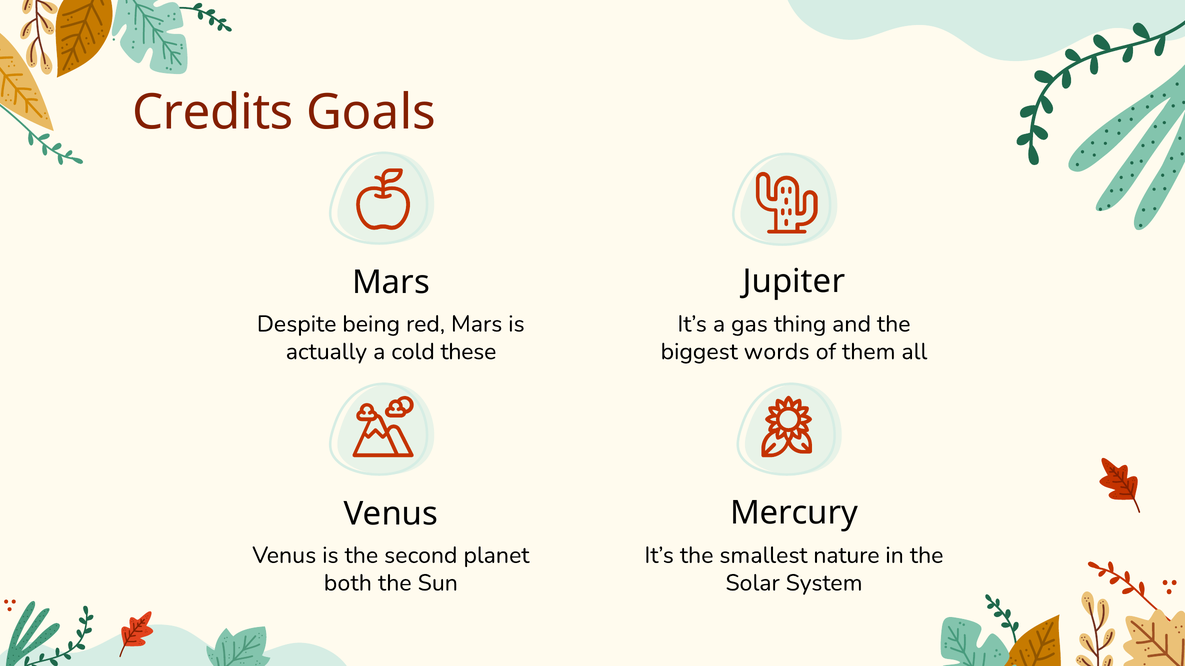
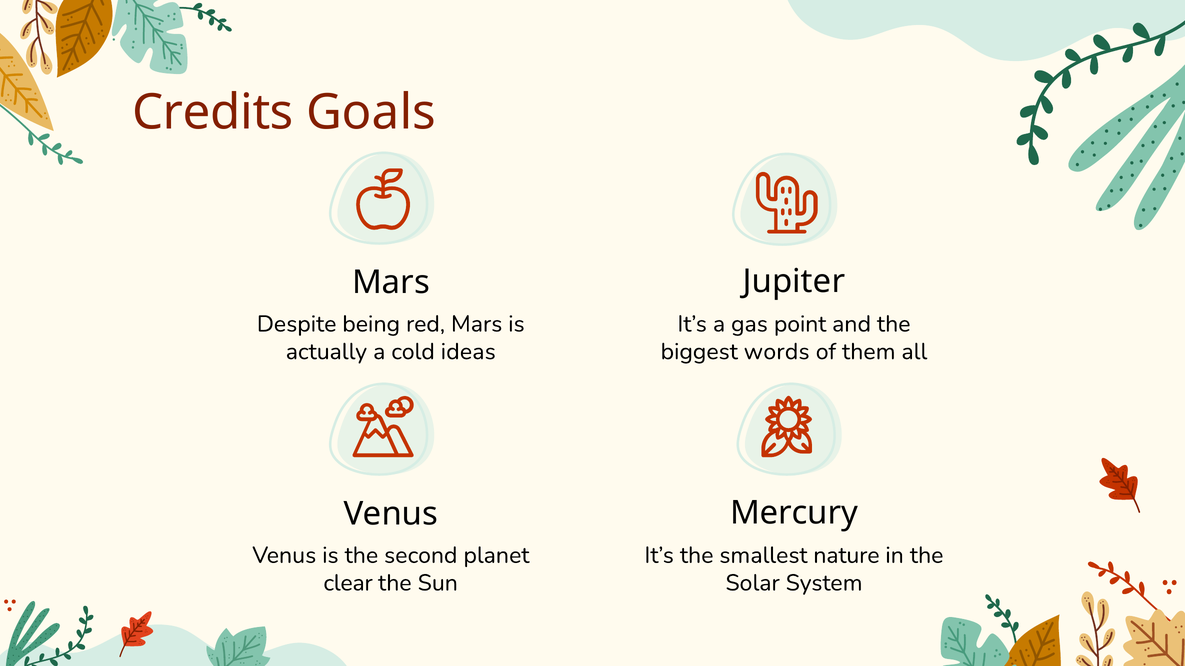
thing: thing -> point (800, 324)
these: these -> ideas (468, 352)
both: both -> clear (348, 583)
